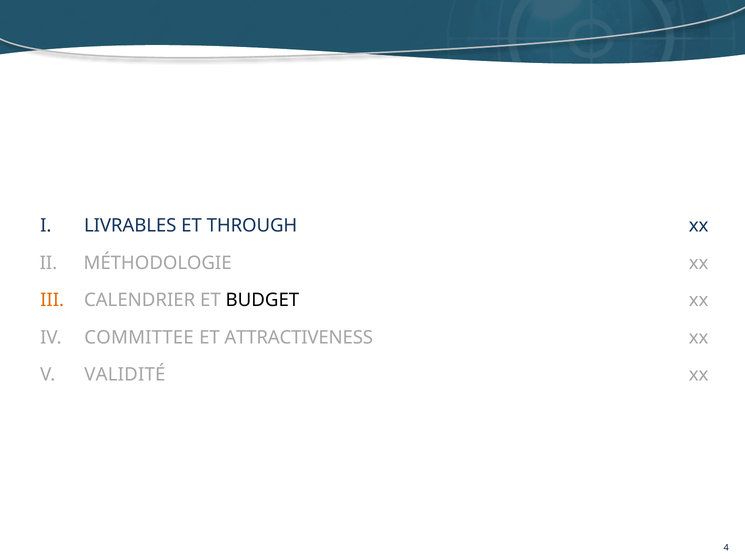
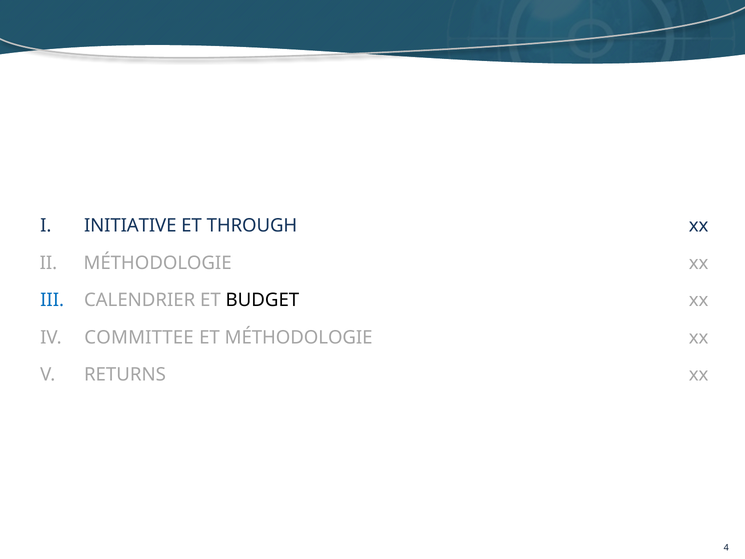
LIVRABLES: LIVRABLES -> INITIATIVE (130, 226)
III colour: orange -> blue (52, 300)
ET ATTRACTIVENESS: ATTRACTIVENESS -> MÉTHODOLOGIE (299, 337)
VALIDITÉ: VALIDITÉ -> RETURNS (125, 375)
